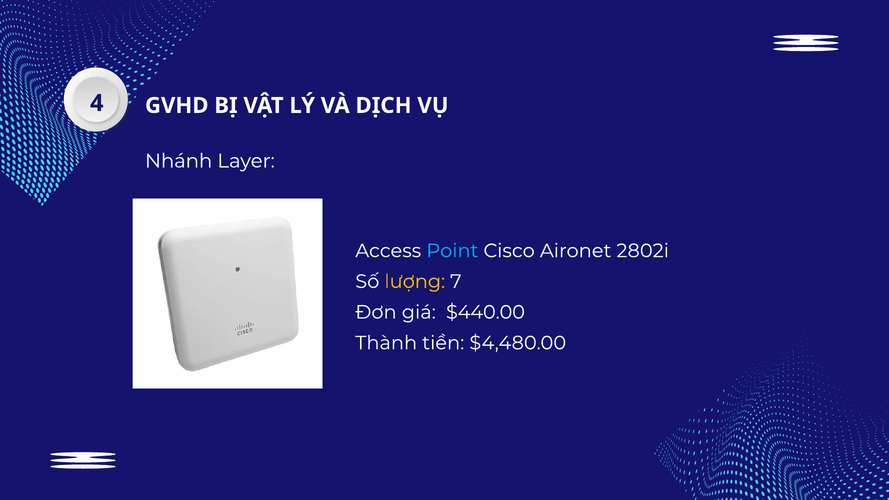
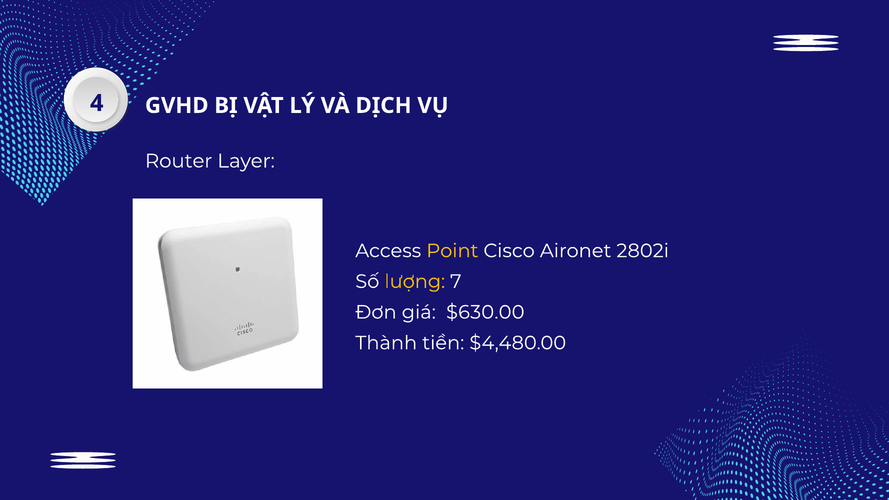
Nhánh: Nhánh -> Router (179, 161)
Point colour: light blue -> yellow (452, 251)
$440.00: $440.00 -> $630.00 (485, 312)
